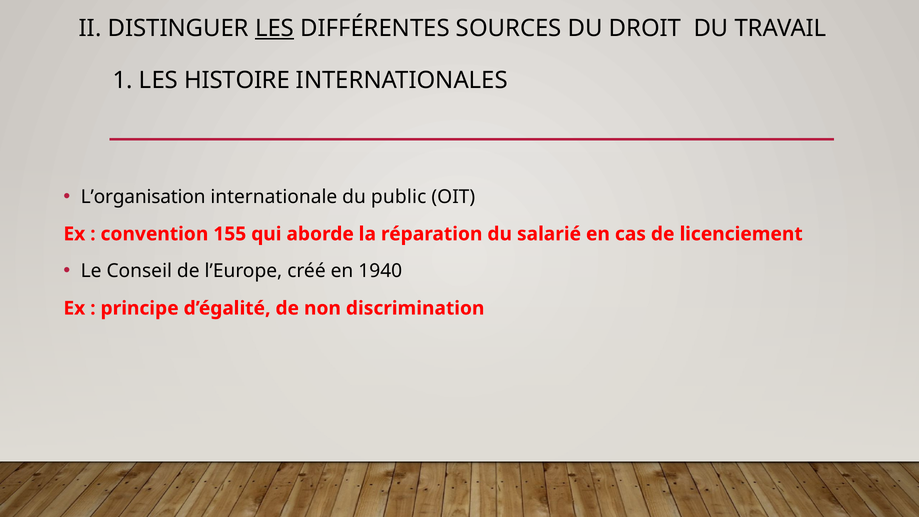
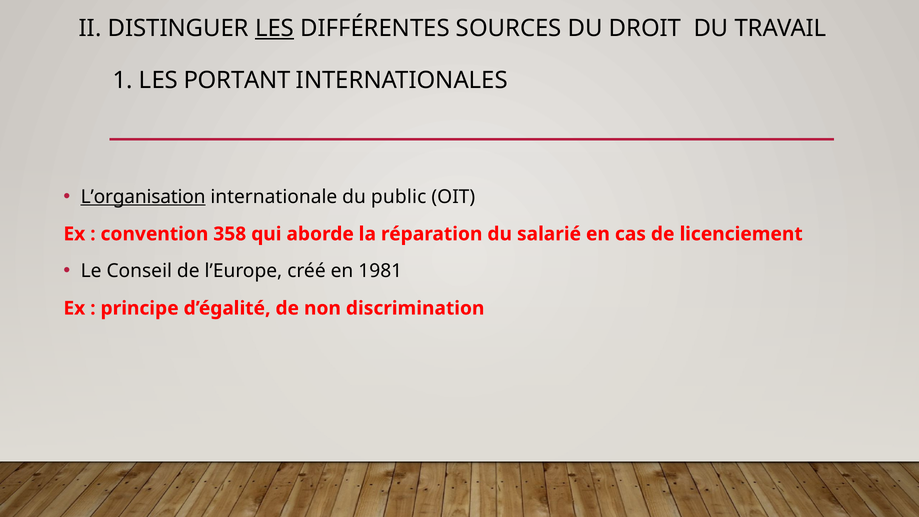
HISTOIRE: HISTOIRE -> PORTANT (237, 80)
L’organisation underline: none -> present (143, 197)
155: 155 -> 358 (230, 234)
1940: 1940 -> 1981 (380, 271)
